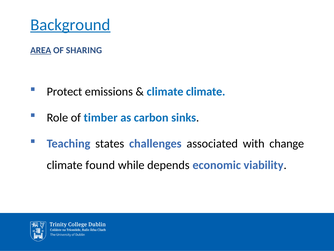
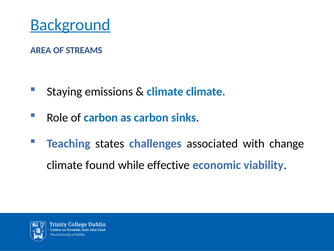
AREA underline: present -> none (41, 50)
SHARING: SHARING -> STREAMS (84, 50)
Protect: Protect -> Staying (64, 91)
of timber: timber -> carbon (101, 117)
depends: depends -> effective (168, 165)
